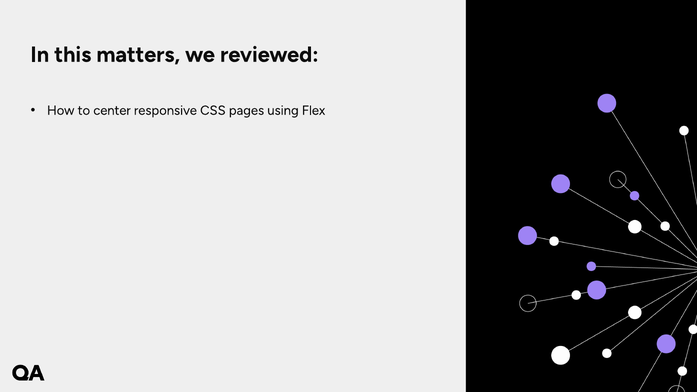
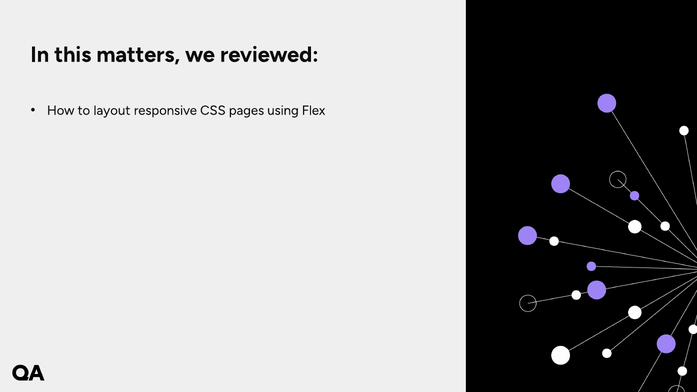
center: center -> layout (112, 110)
